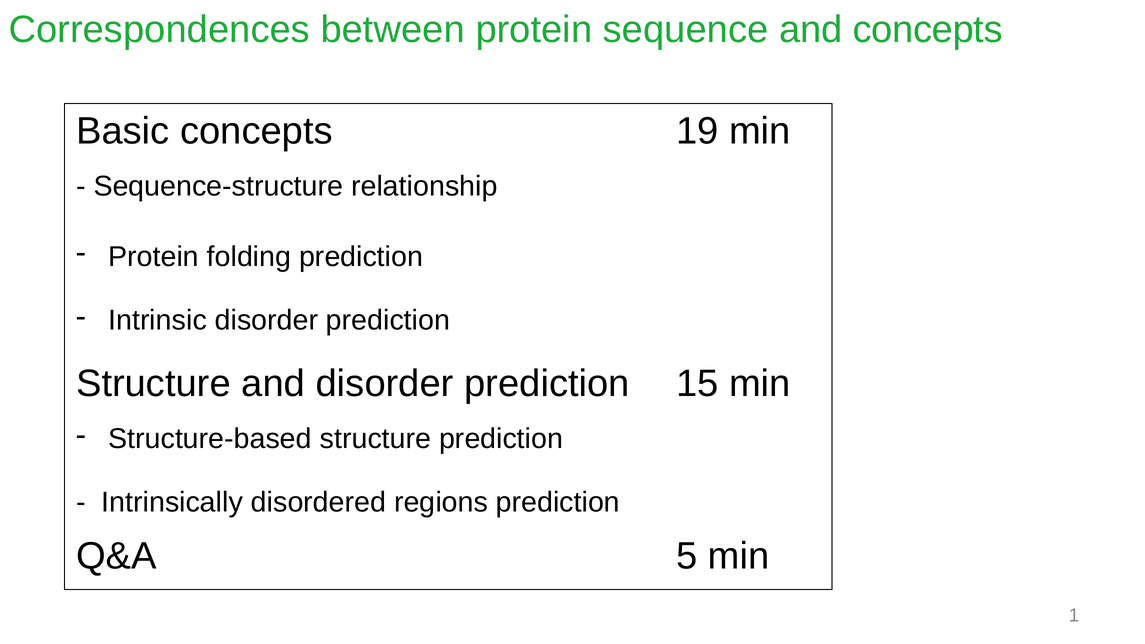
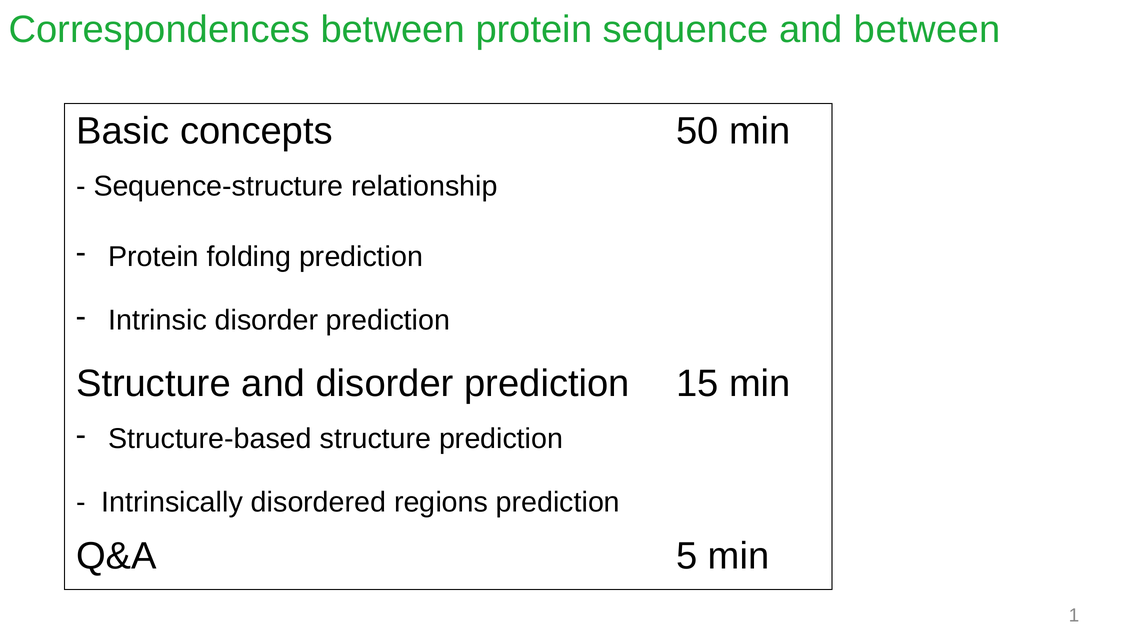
and concepts: concepts -> between (927, 30)
19: 19 -> 50 (697, 131)
